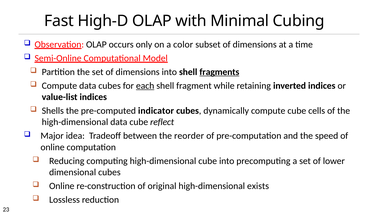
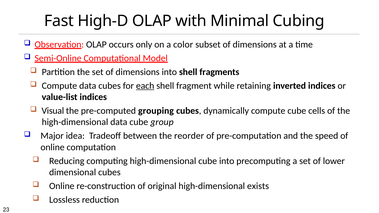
fragments underline: present -> none (219, 72)
Shells: Shells -> Visual (53, 111)
indicator: indicator -> grouping (156, 111)
reflect: reflect -> group (162, 122)
